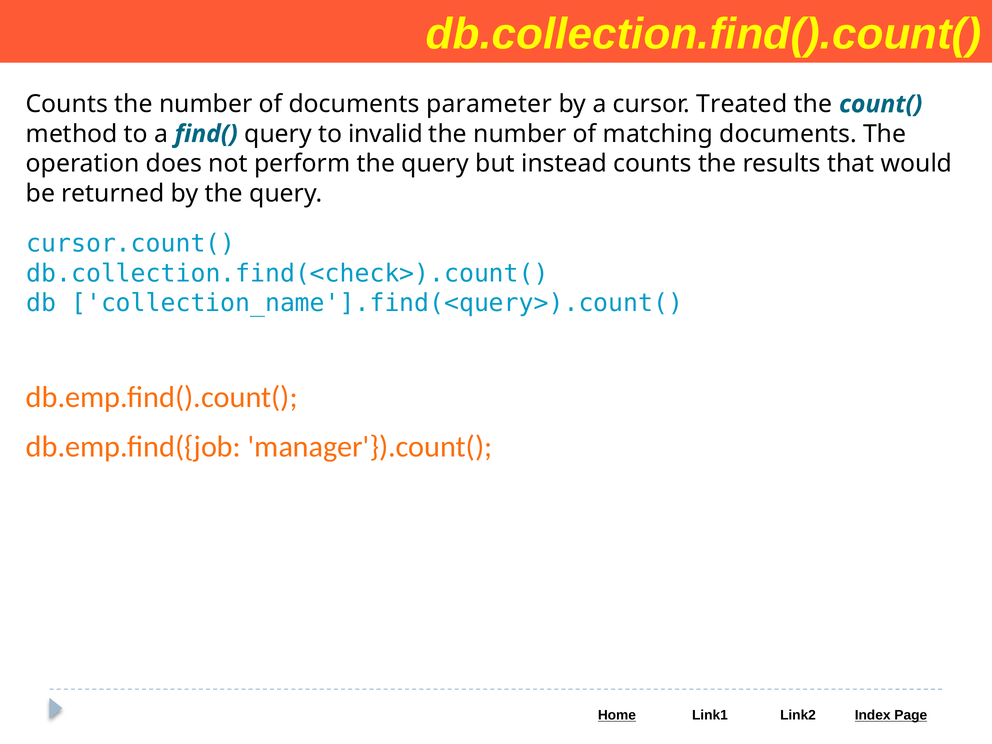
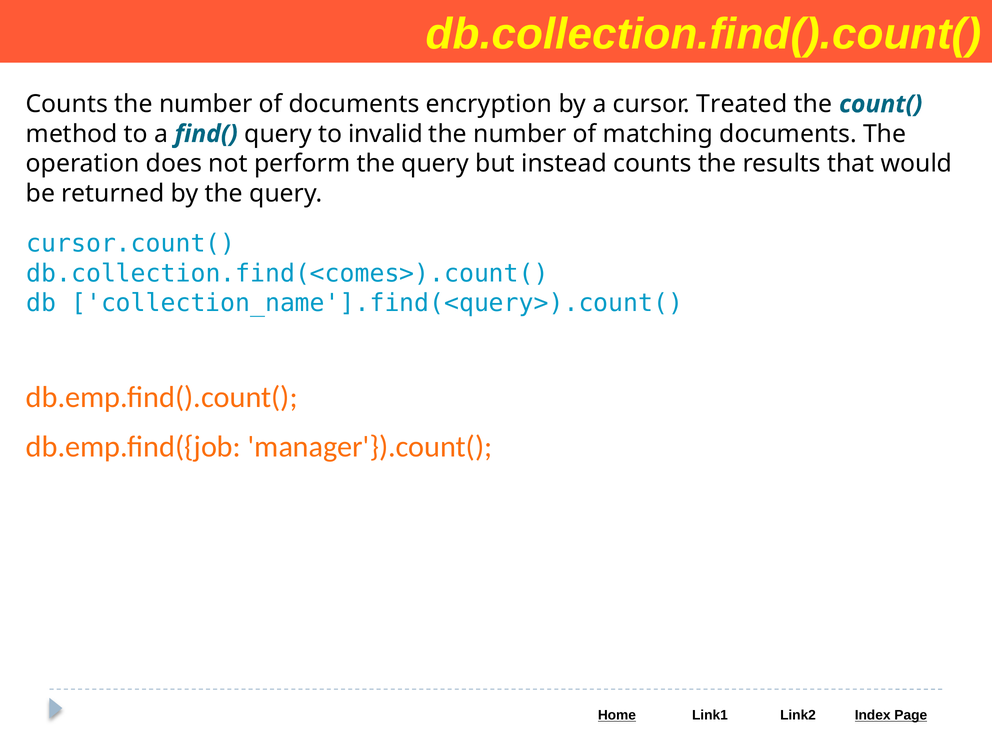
parameter: parameter -> encryption (489, 104)
db.collection.find(<check>).count(: db.collection.find(<check>).count( -> db.collection.find(<comes>).count( (288, 273)
